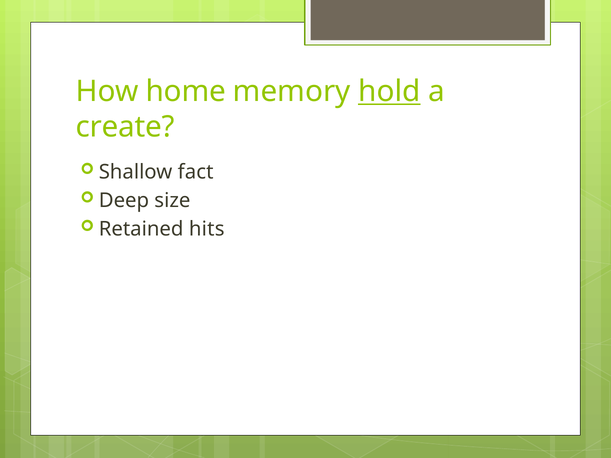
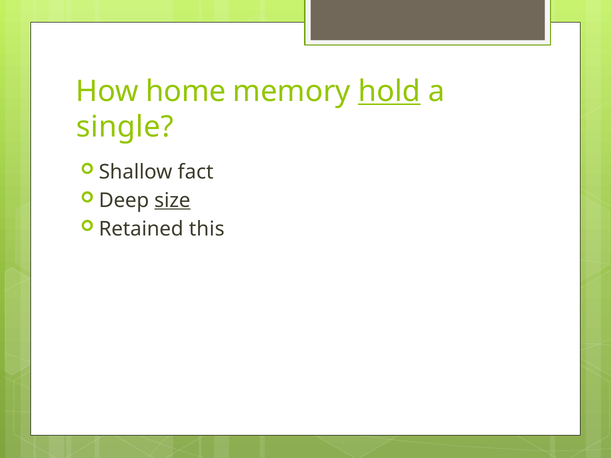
create: create -> single (125, 127)
size underline: none -> present (172, 200)
hits: hits -> this (207, 229)
